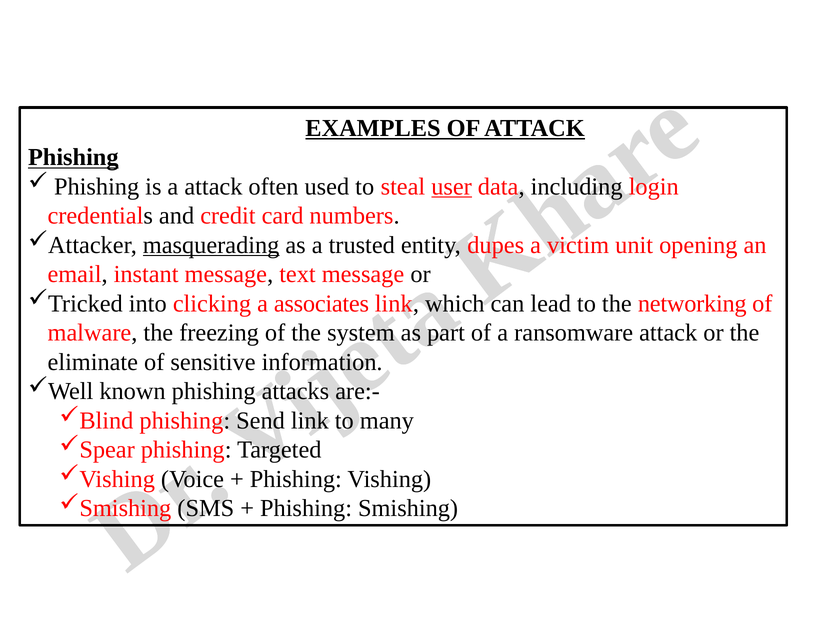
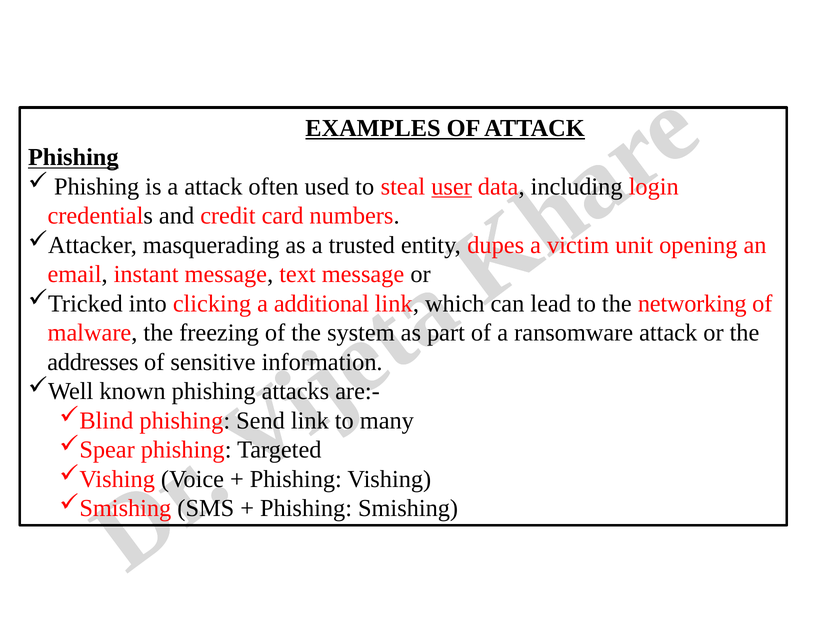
masquerading underline: present -> none (211, 245)
associates: associates -> additional (321, 303)
eliminate: eliminate -> addresses (93, 362)
